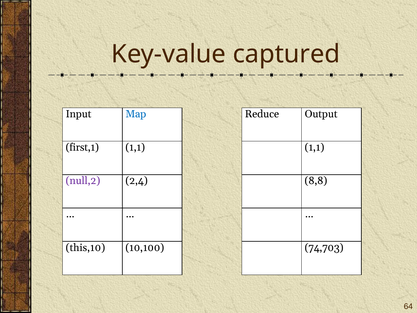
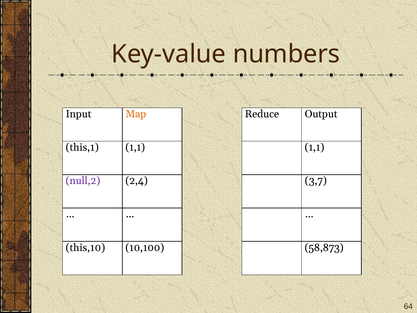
captured: captured -> numbers (286, 54)
Map colour: blue -> orange (136, 114)
first,1: first,1 -> this,1 (82, 147)
8,8: 8,8 -> 3,7 (316, 181)
74,703: 74,703 -> 58,873 (324, 247)
